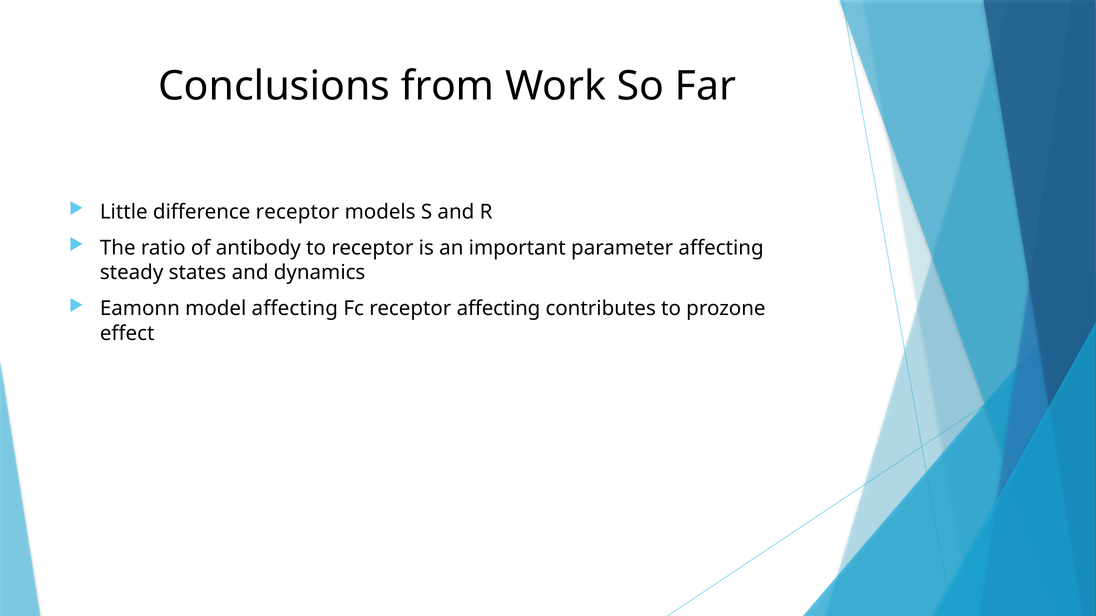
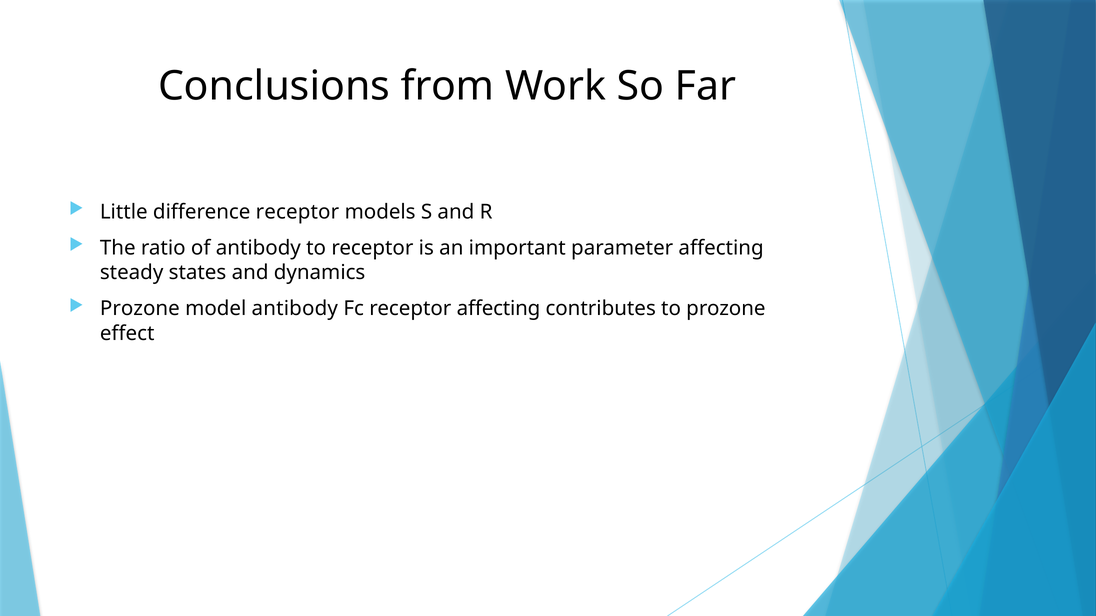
Eamonn: Eamonn -> Prozone (140, 309)
model affecting: affecting -> antibody (295, 309)
